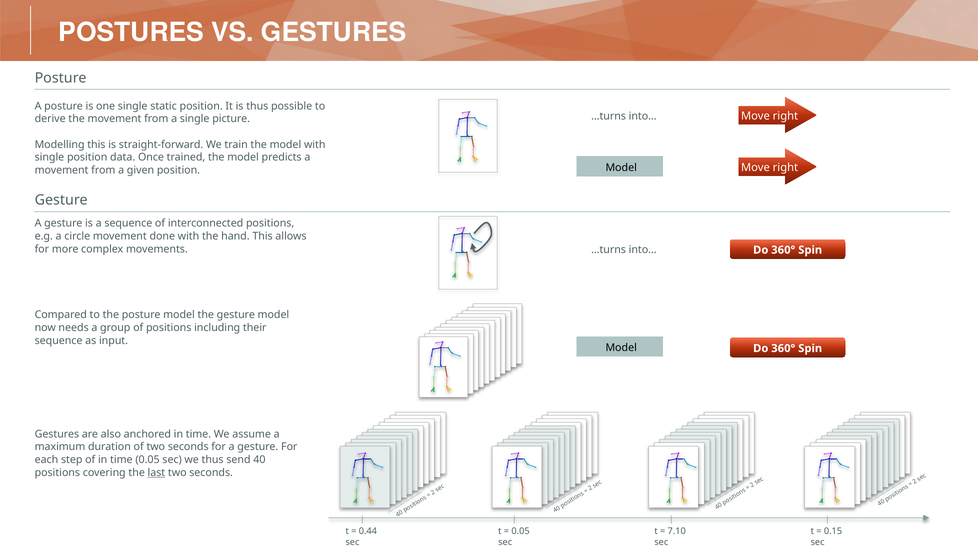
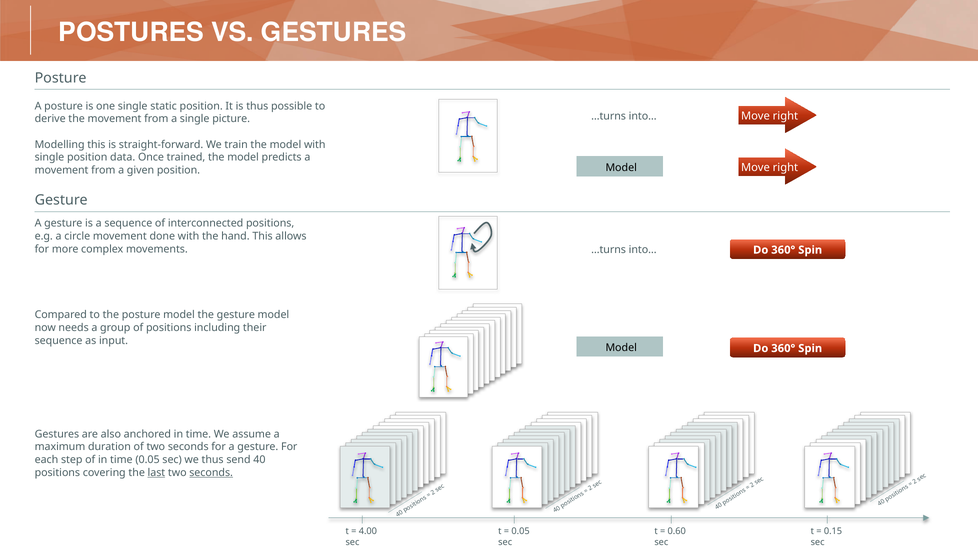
seconds underline: none -> present (211, 473)
0.44: 0.44 -> 4.00 (368, 531)
7.10: 7.10 -> 0.60 (677, 531)
